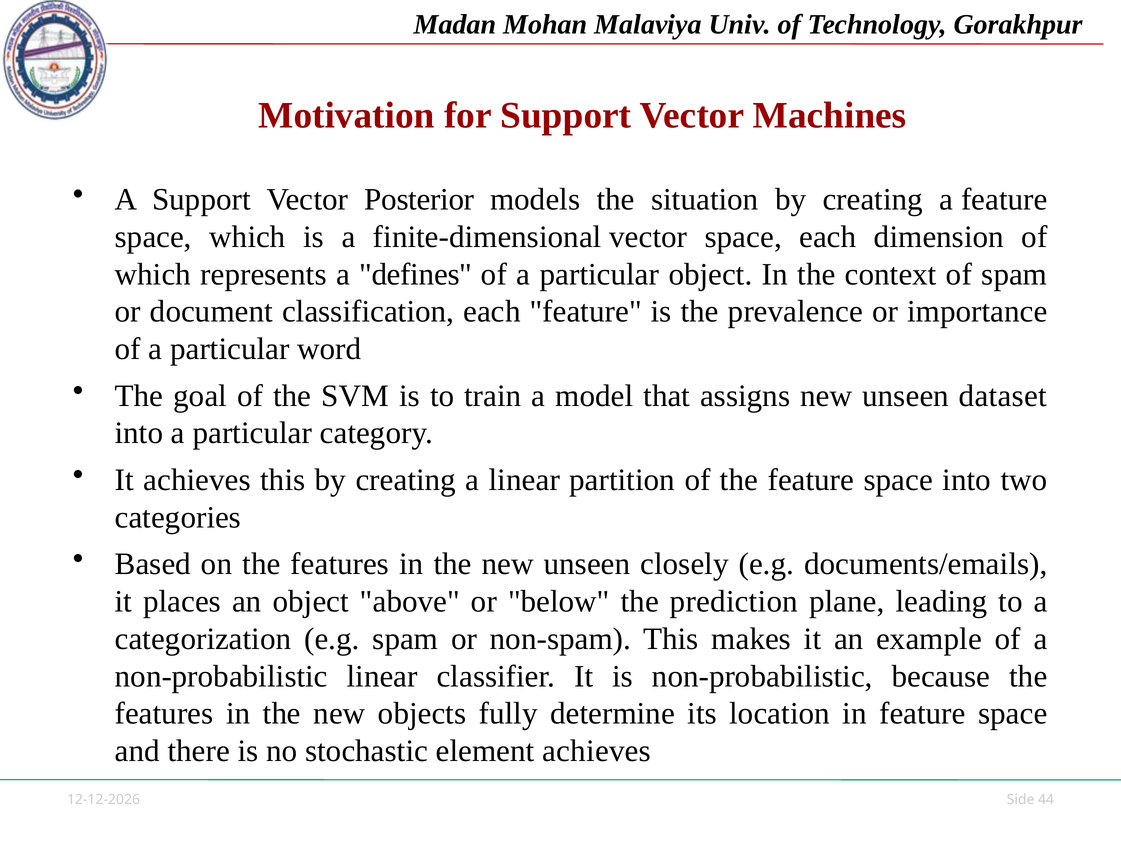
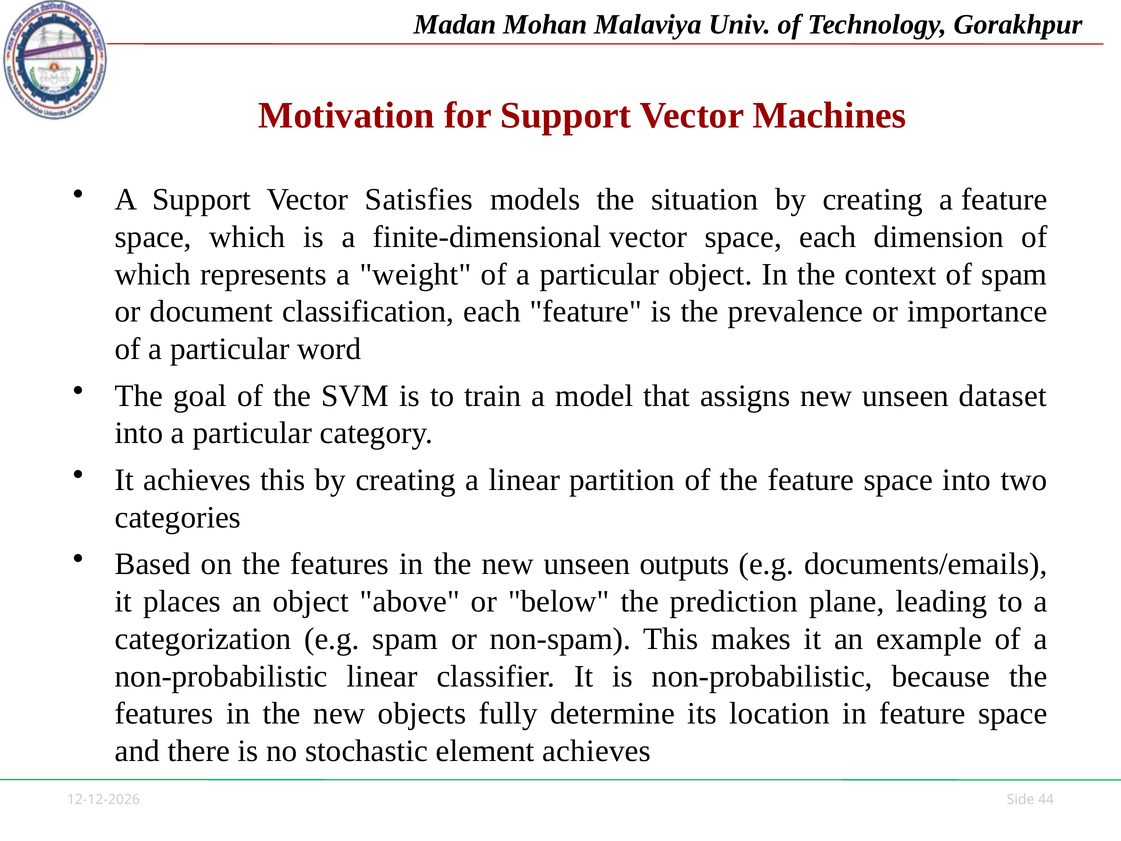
Posterior: Posterior -> Satisfies (419, 199)
defines: defines -> weight (415, 274)
closely: closely -> outputs (685, 564)
